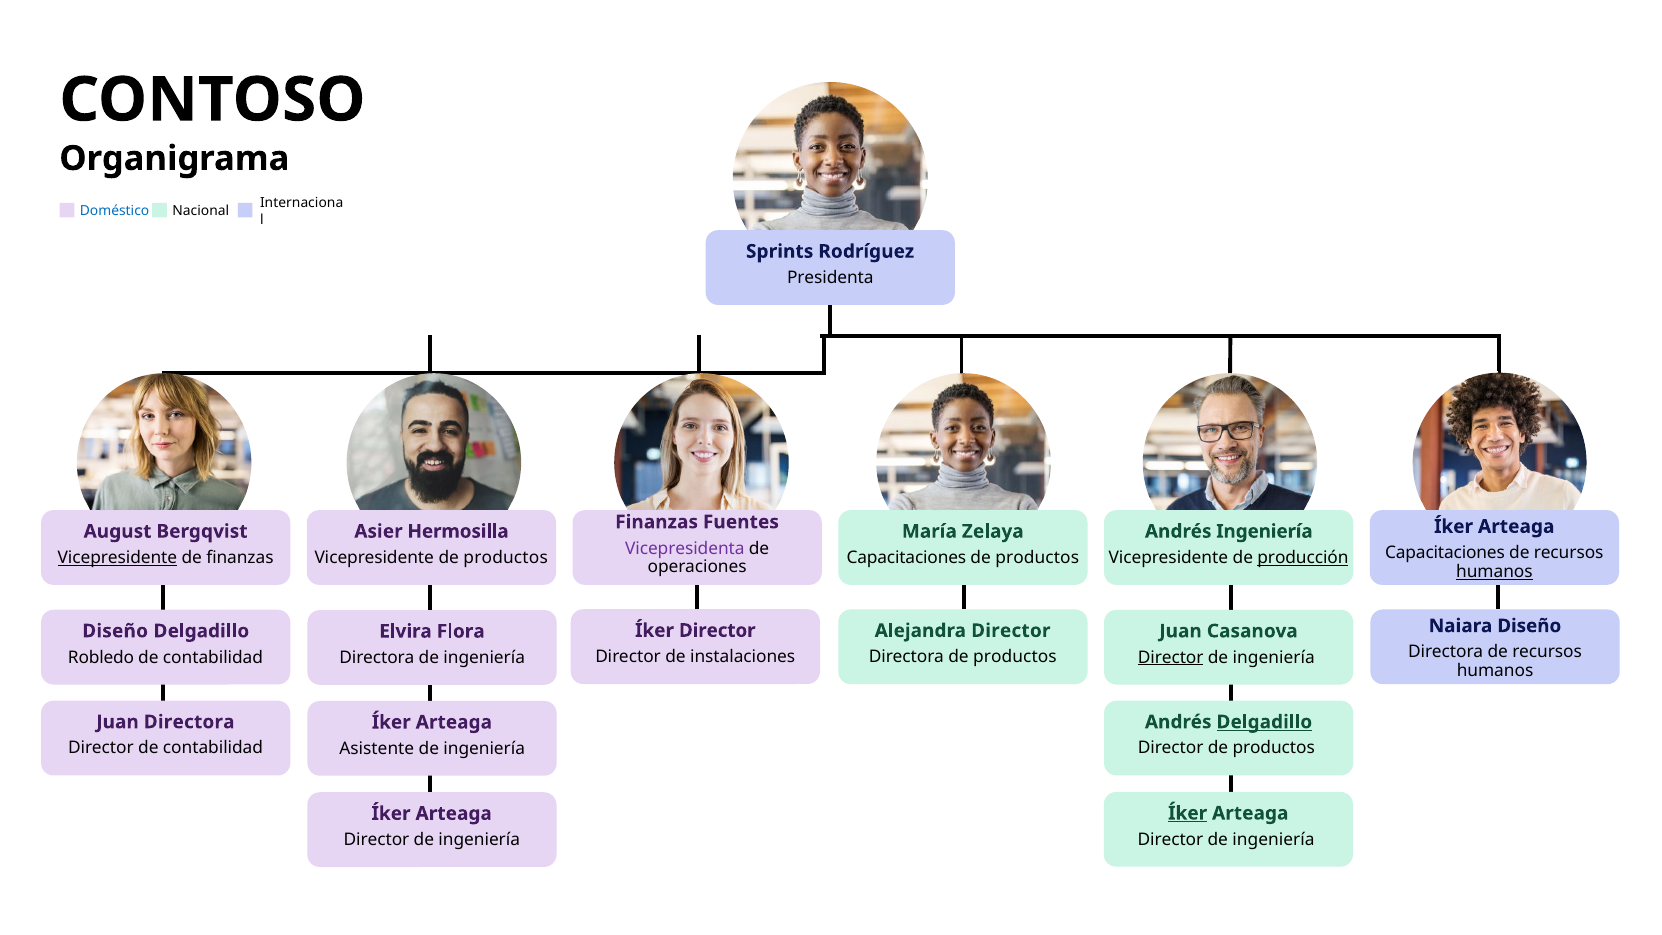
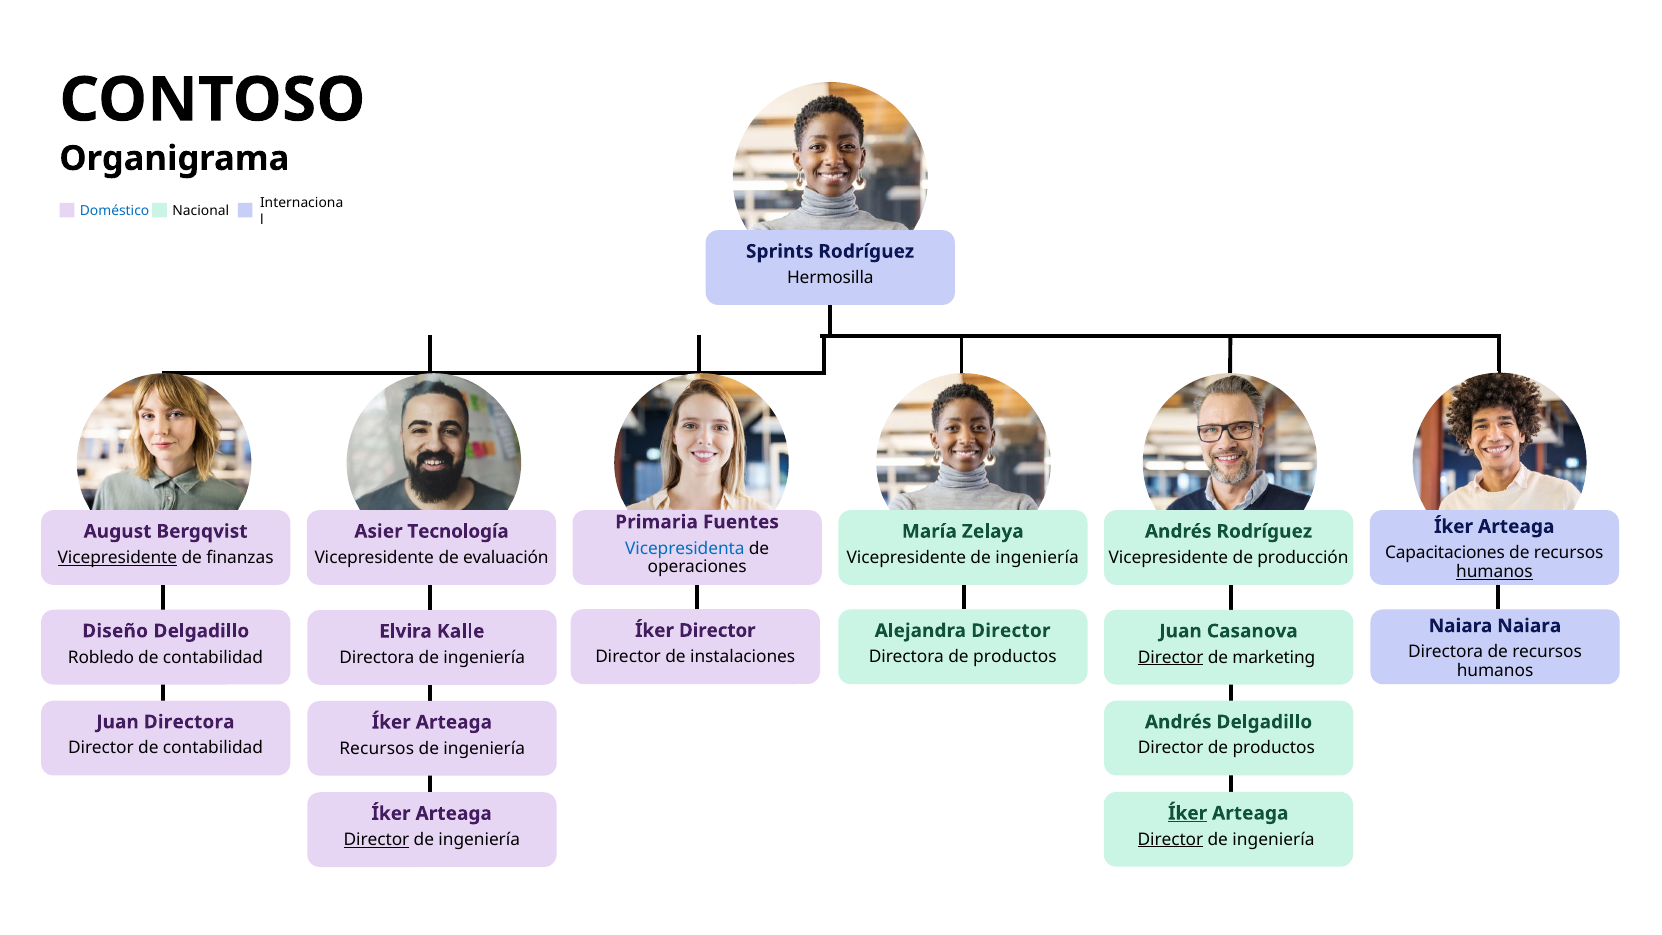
Presidenta: Presidenta -> Hermosilla (830, 278)
Finanzas: Finanzas -> Primaria (657, 522)
Hermosilla: Hermosilla -> Tecnología (458, 531)
Andrés Ingeniería: Ingeniería -> Rodríguez (1264, 531)
Vicepresidenta colour: purple -> blue (685, 548)
Vicepresidente de productos: productos -> evaluación (506, 558)
Capacitaciones: Capacitaciones -> Vicepresidente (906, 558)
productos: productos -> ingeniería (1037, 558)
producción underline: present -> none (1303, 558)
Naiara Diseño: Diseño -> Naiara (1529, 626)
Flora: Flora -> Kalle (461, 631)
ingeniería: ingeniería -> marketing (1274, 657)
Delgadillo underline: present -> none (1264, 722)
Asistente: Asistente -> Recursos (377, 748)
Director underline: none -> present (1170, 839)
Director underline: none -> present (377, 840)
